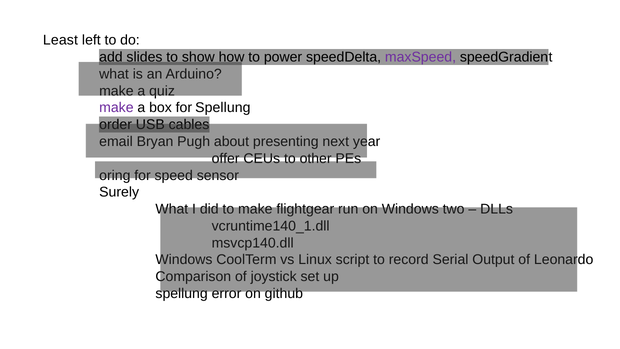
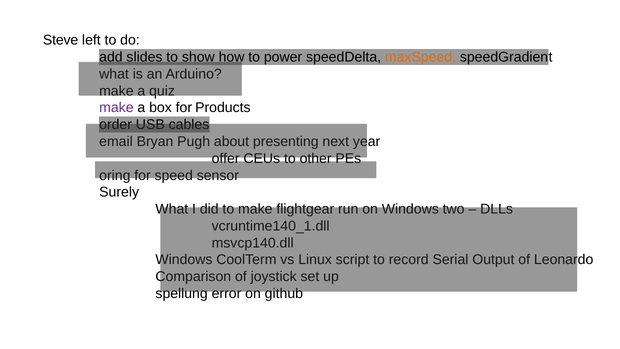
Least: Least -> Steve (61, 40)
maxSpeed colour: purple -> orange (420, 57)
for Spellung: Spellung -> Products (223, 108)
